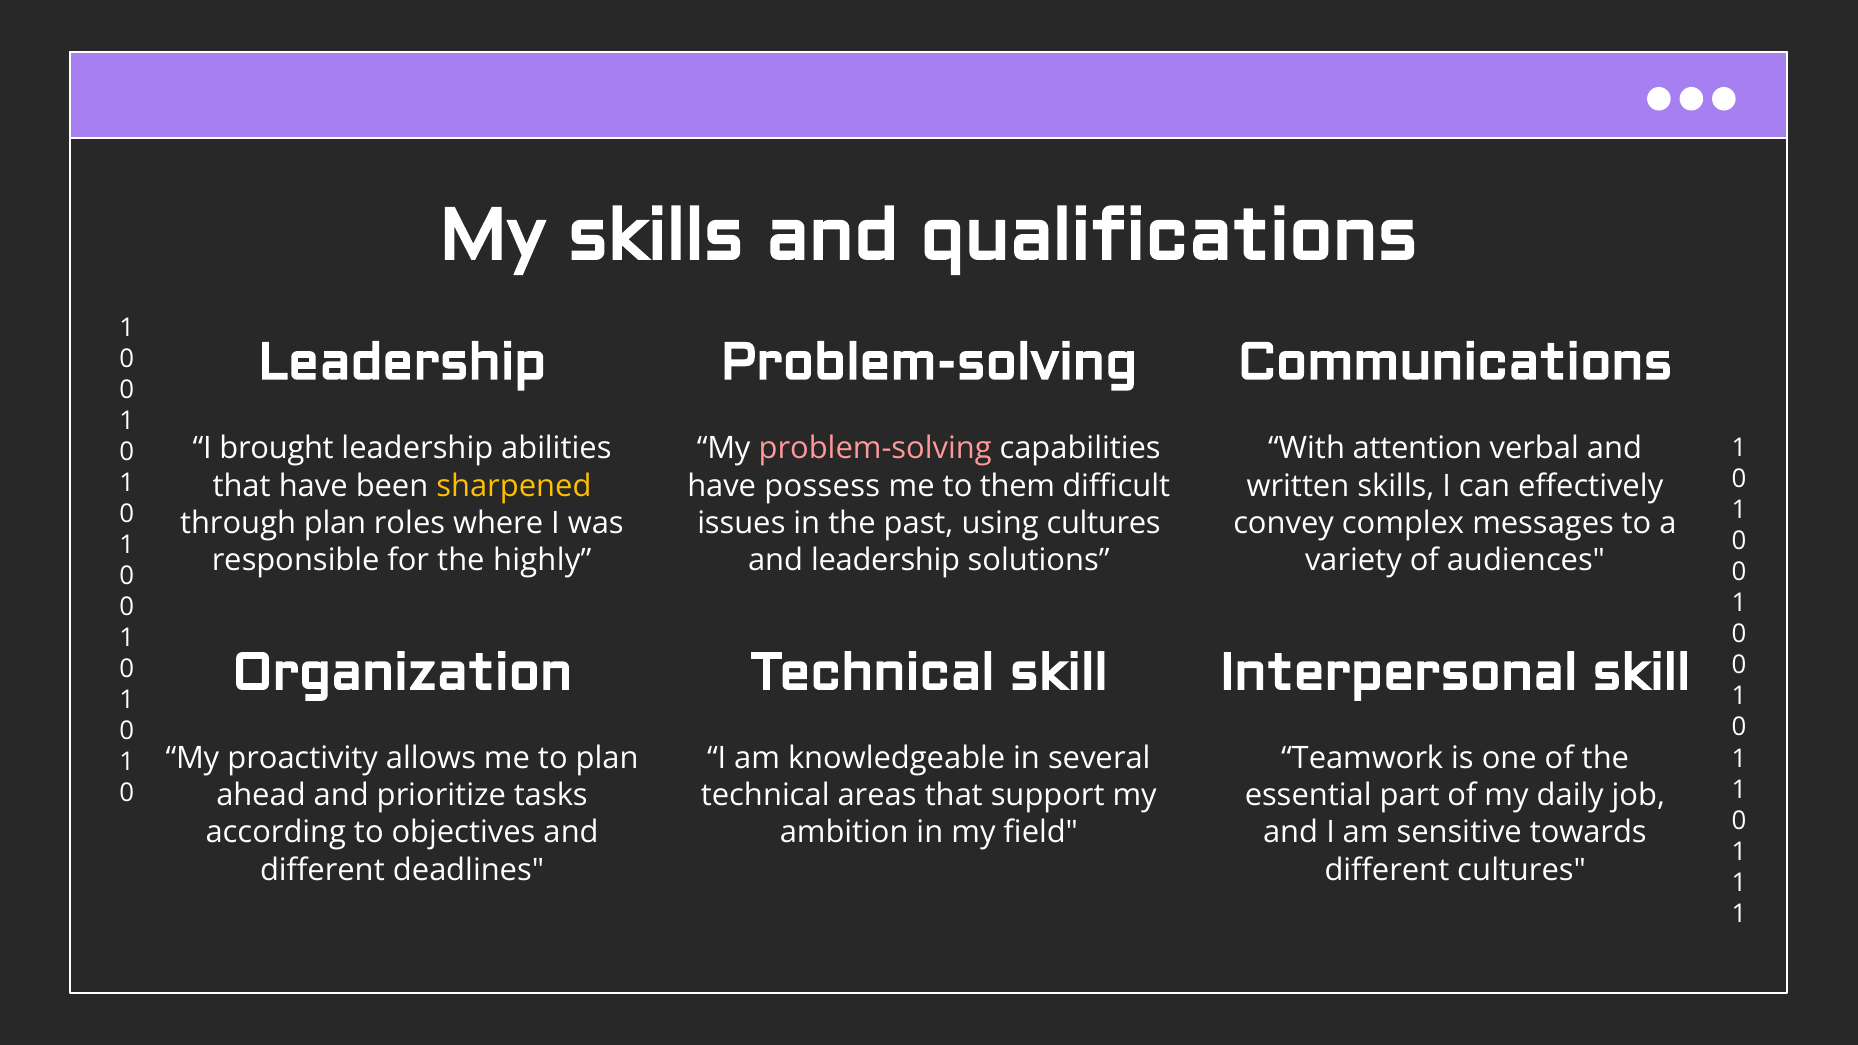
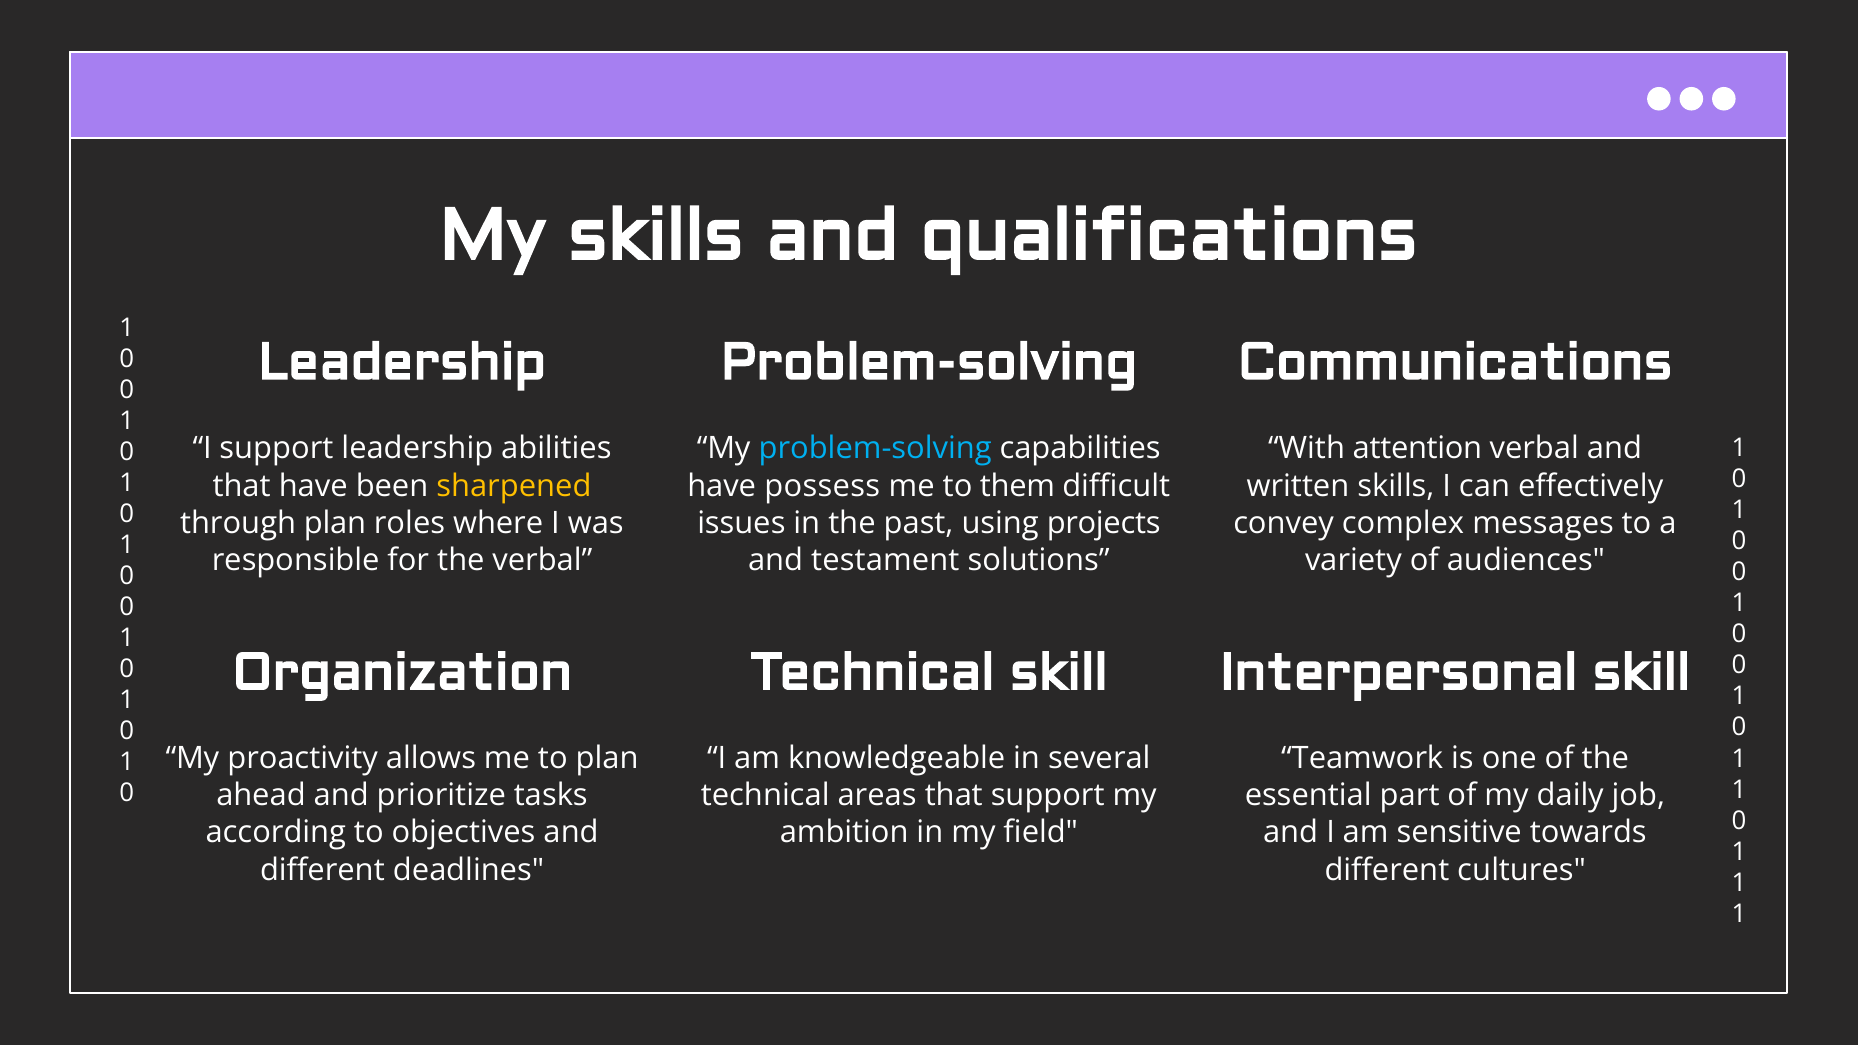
I brought: brought -> support (276, 449)
problem-solving colour: pink -> light blue (875, 449)
using cultures: cultures -> projects (1104, 523)
the highly: highly -> verbal (542, 560)
and leadership: leadership -> testament (885, 560)
